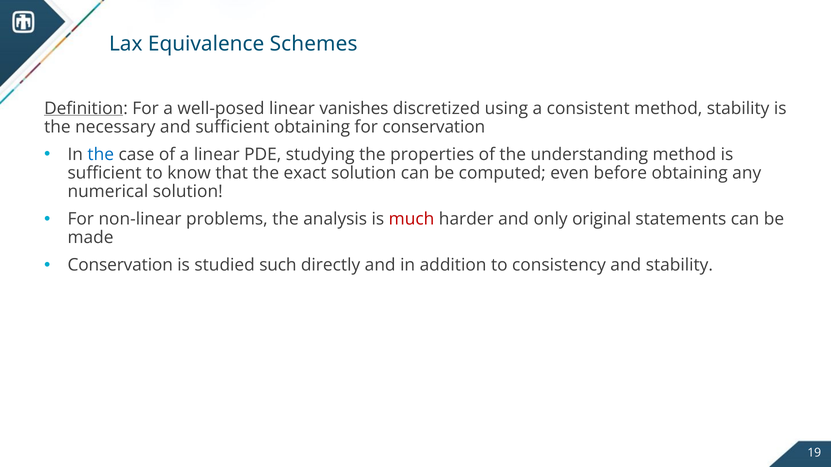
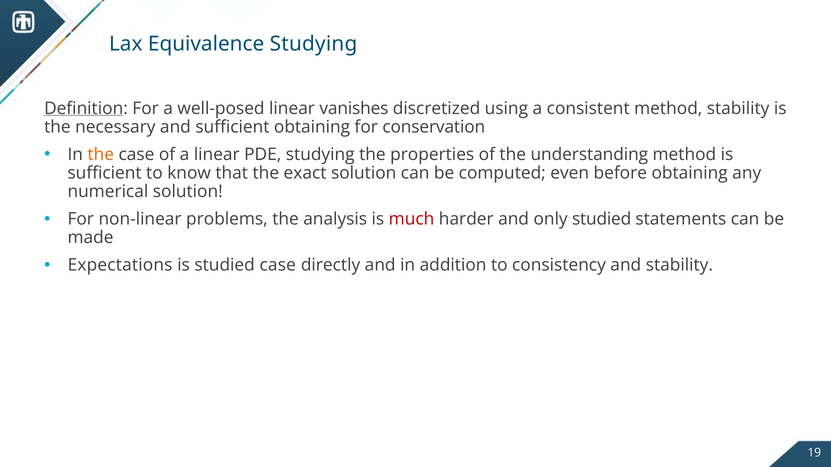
Equivalence Schemes: Schemes -> Studying (314, 44)
the colour: blue -> orange (101, 155)
only original: original -> studied (602, 219)
Conservation: Conservation -> Expectations (120, 265)
studied such: such -> case (278, 265)
